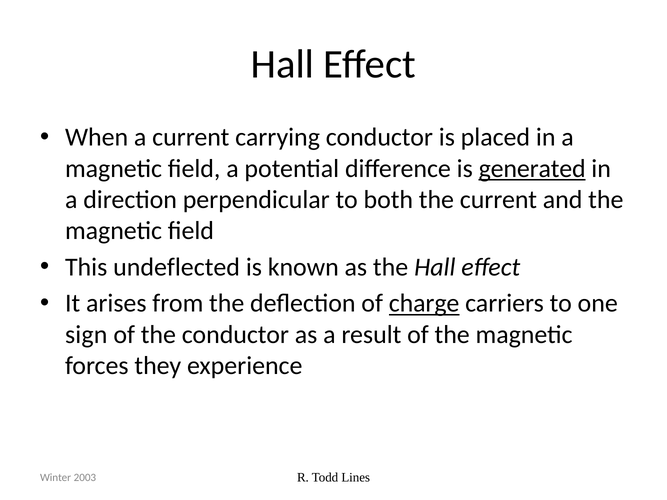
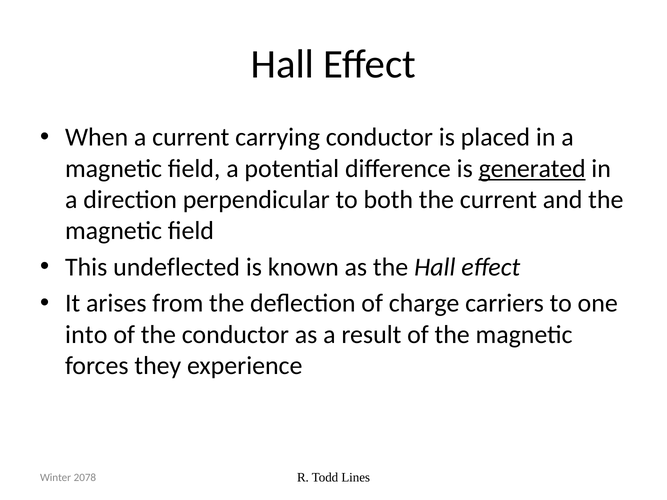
charge underline: present -> none (424, 304)
sign: sign -> into (86, 335)
2003: 2003 -> 2078 (85, 478)
